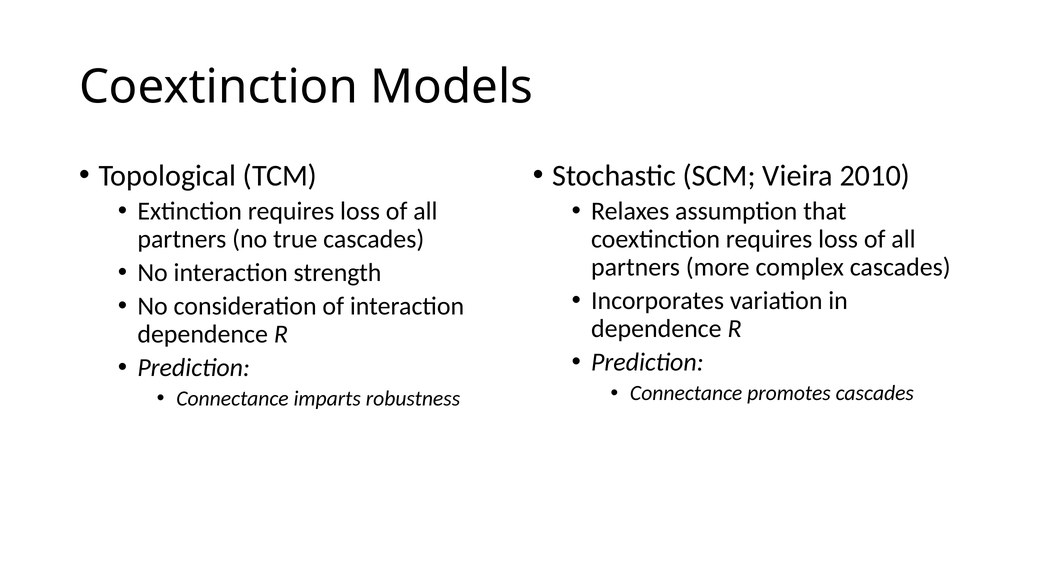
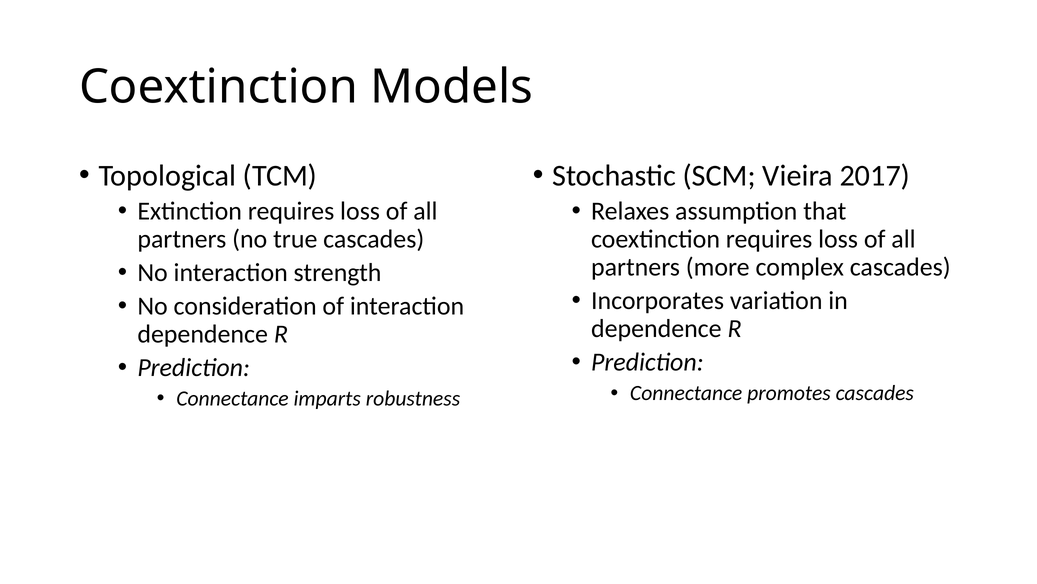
2010: 2010 -> 2017 (875, 175)
